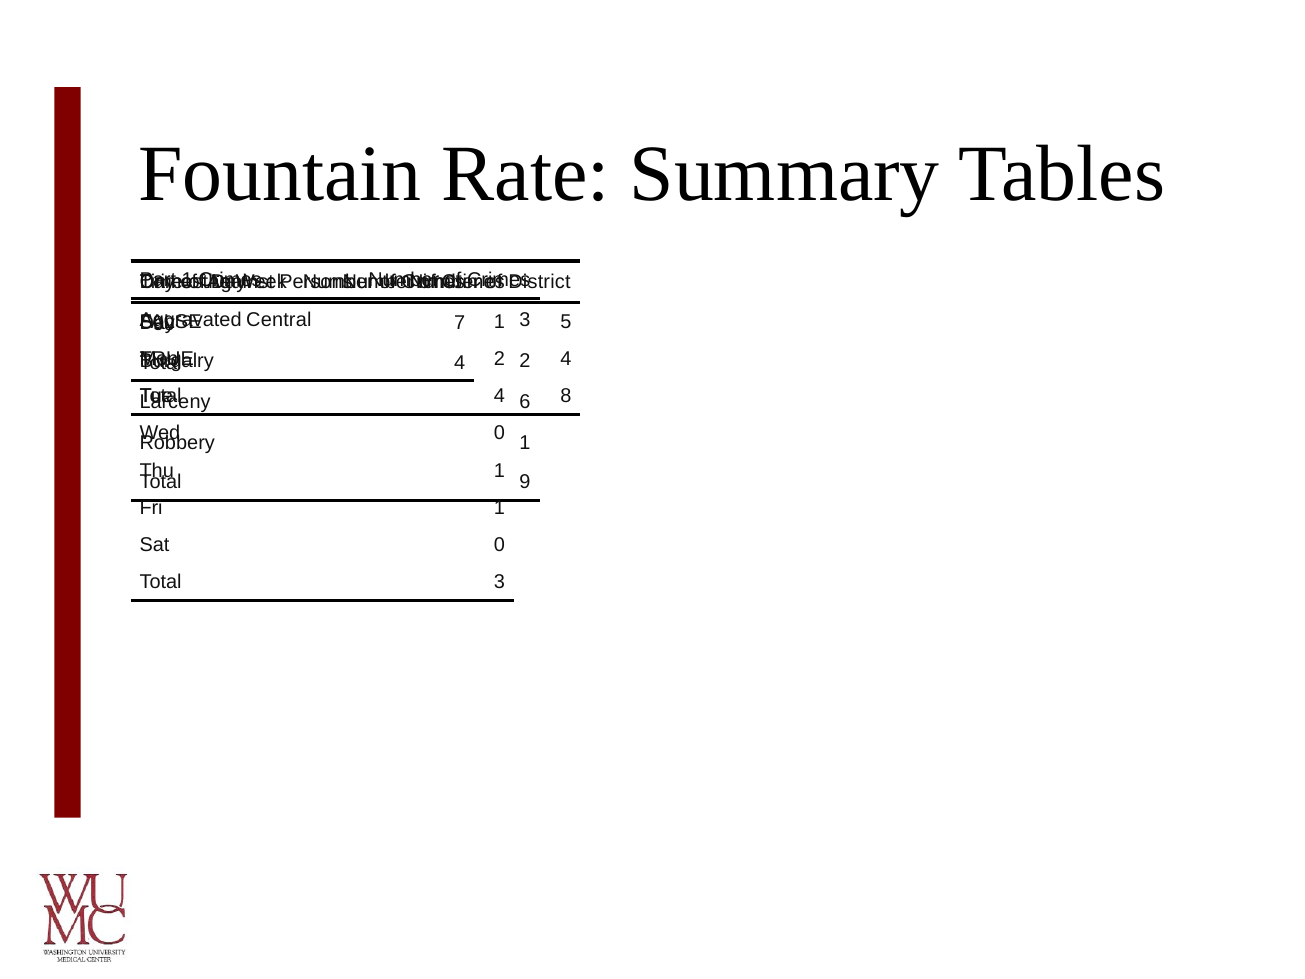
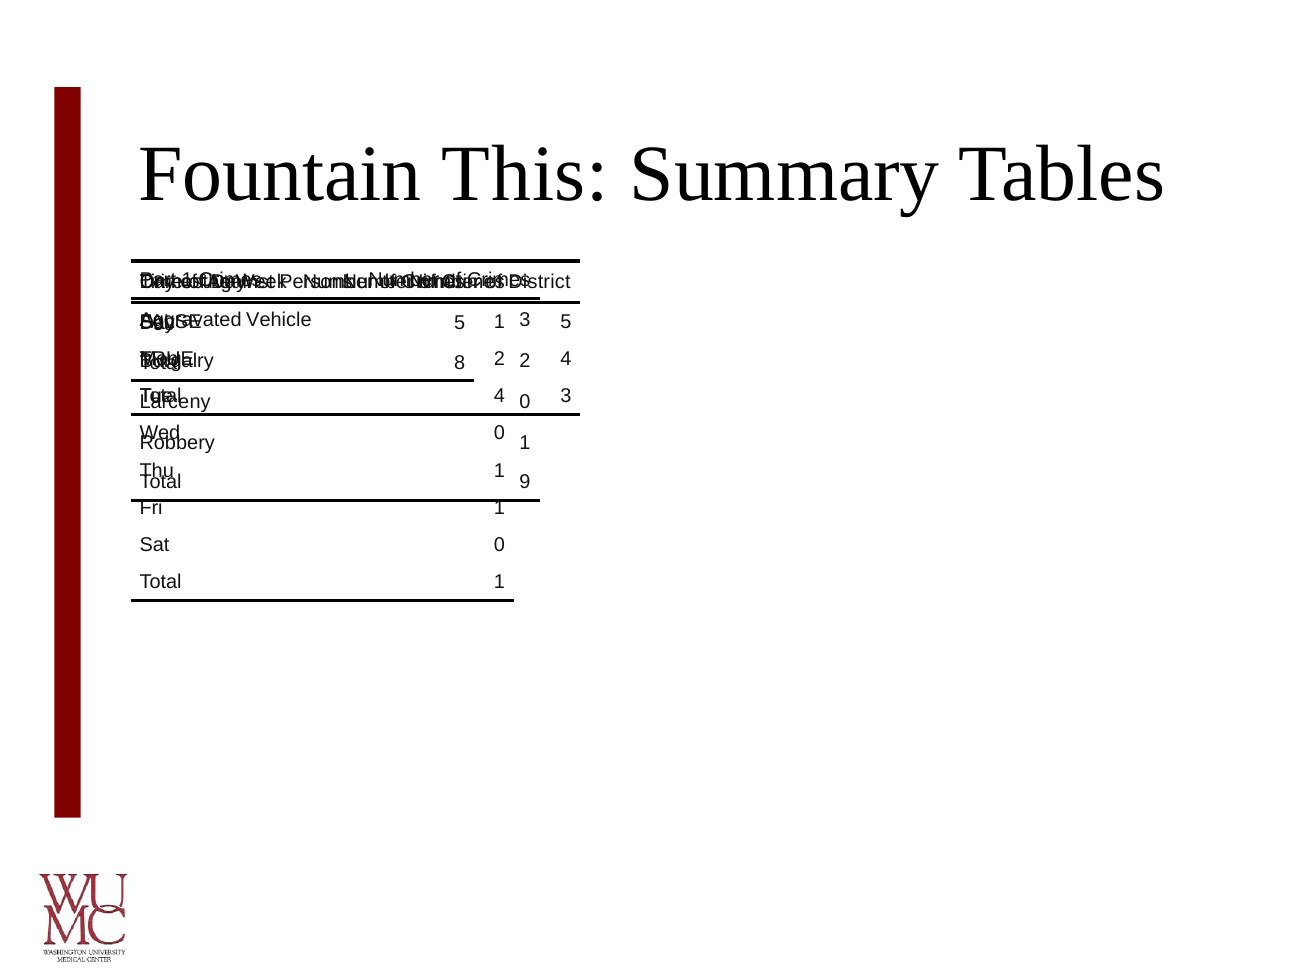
Rate: Rate -> This (525, 174)
Central: Central -> Vehicle (279, 319)
7: 7 -> 5 (460, 323)
4: 4 -> 8 (460, 363)
8: 8 -> 3 (566, 396)
6: 6 -> 0 (525, 402)
Total 3: 3 -> 1 (499, 582)
